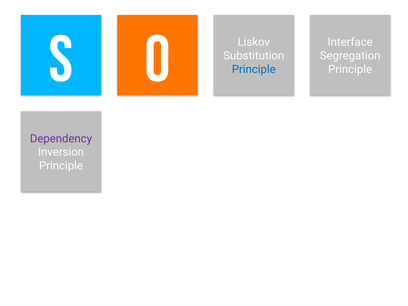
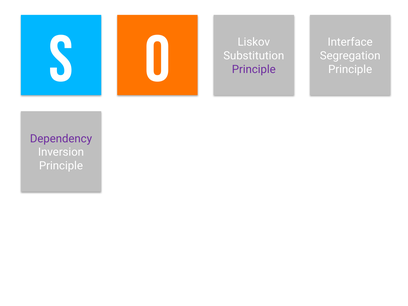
Principle colour: blue -> purple (254, 69)
